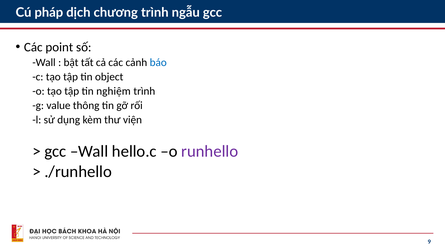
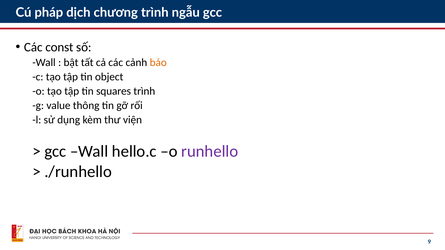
point: point -> const (59, 47)
báo colour: blue -> orange (158, 63)
nghiệm: nghiệm -> squares (114, 91)
